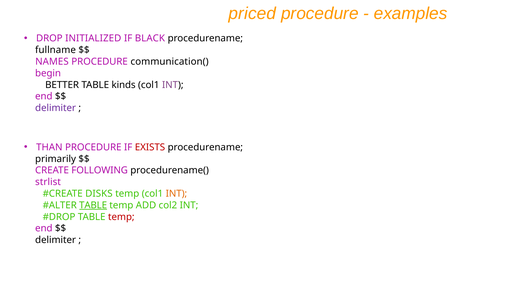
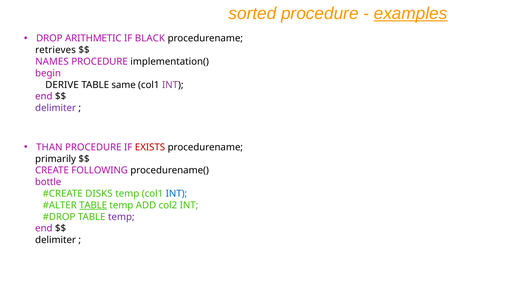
priced: priced -> sorted (252, 13)
examples underline: none -> present (411, 13)
INITIALIZED: INITIALIZED -> ARITHMETIC (93, 38)
fullname: fullname -> retrieves (56, 50)
communication(: communication( -> implementation( (170, 62)
BETTER: BETTER -> DERIVE (62, 85)
kinds: kinds -> same (124, 85)
strlist: strlist -> bottle (48, 182)
INT colour: orange -> blue (176, 194)
temp colour: red -> purple (121, 217)
